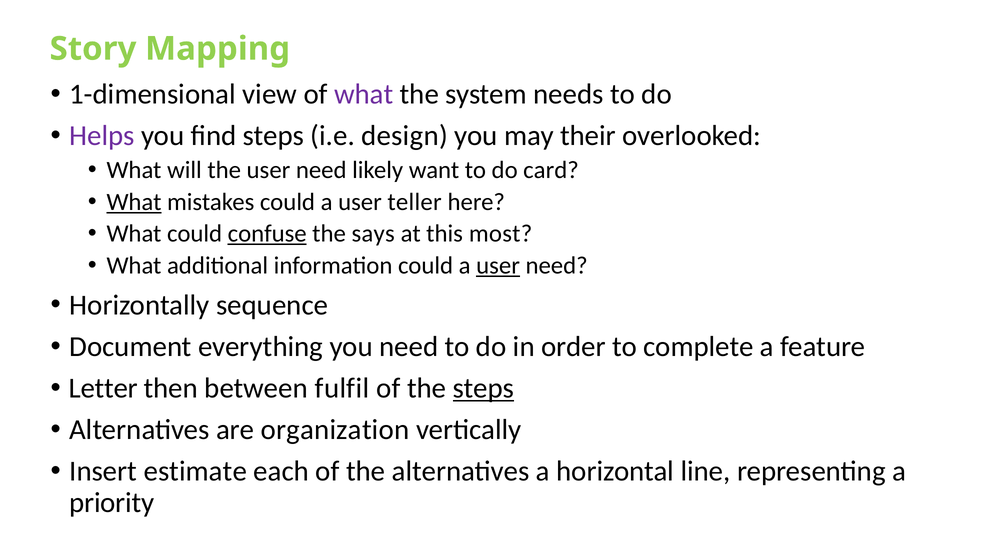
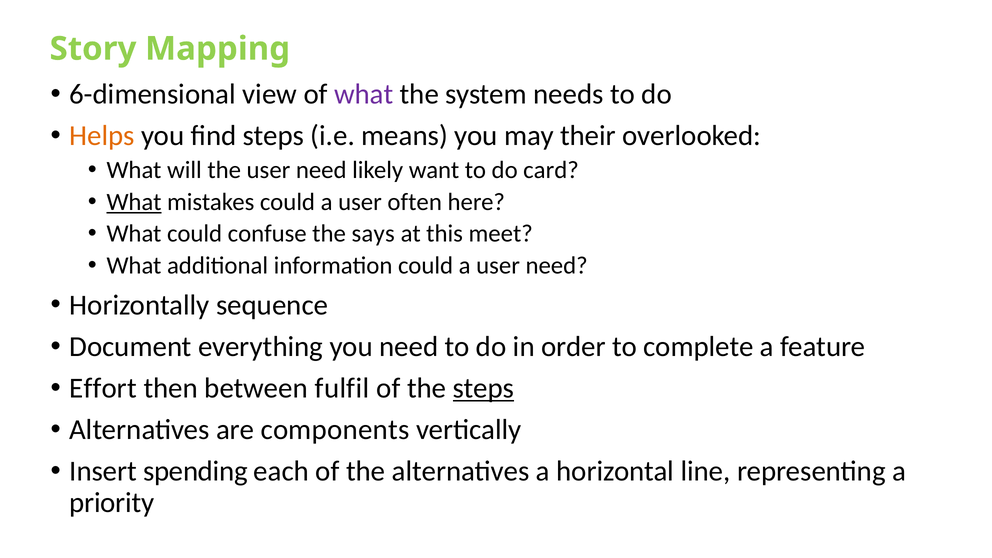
1-dimensional: 1-dimensional -> 6-dimensional (153, 94)
Helps colour: purple -> orange (102, 136)
design: design -> means (405, 136)
teller: teller -> often (415, 202)
confuse underline: present -> none (267, 234)
most: most -> meet (501, 234)
user underline: present -> none (498, 266)
Letter: Letter -> Effort (103, 388)
organization: organization -> components (335, 430)
estimate: estimate -> spending (195, 471)
